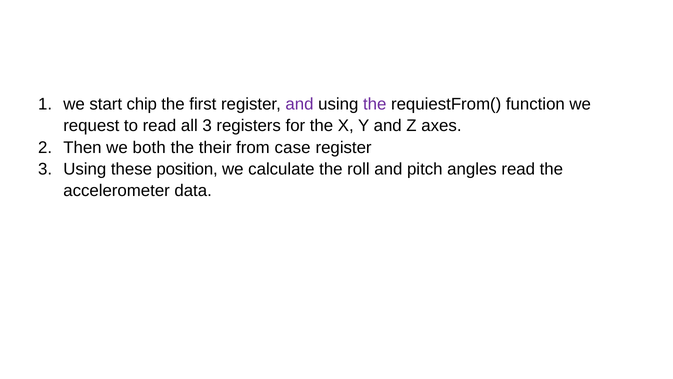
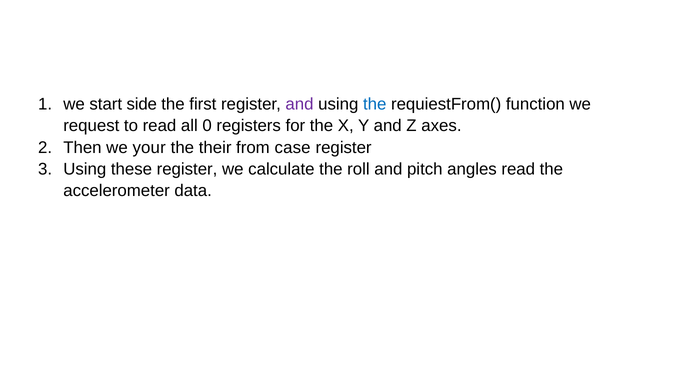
chip: chip -> side (142, 104)
the colour: purple -> blue (375, 104)
all 3: 3 -> 0 (207, 126)
both: both -> your (149, 147)
these position: position -> register (187, 169)
